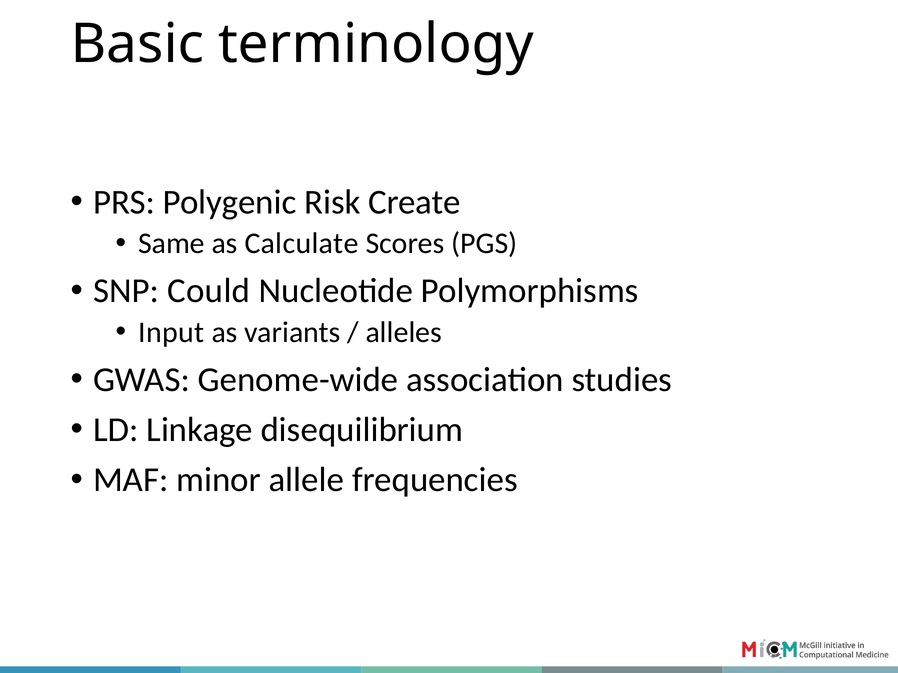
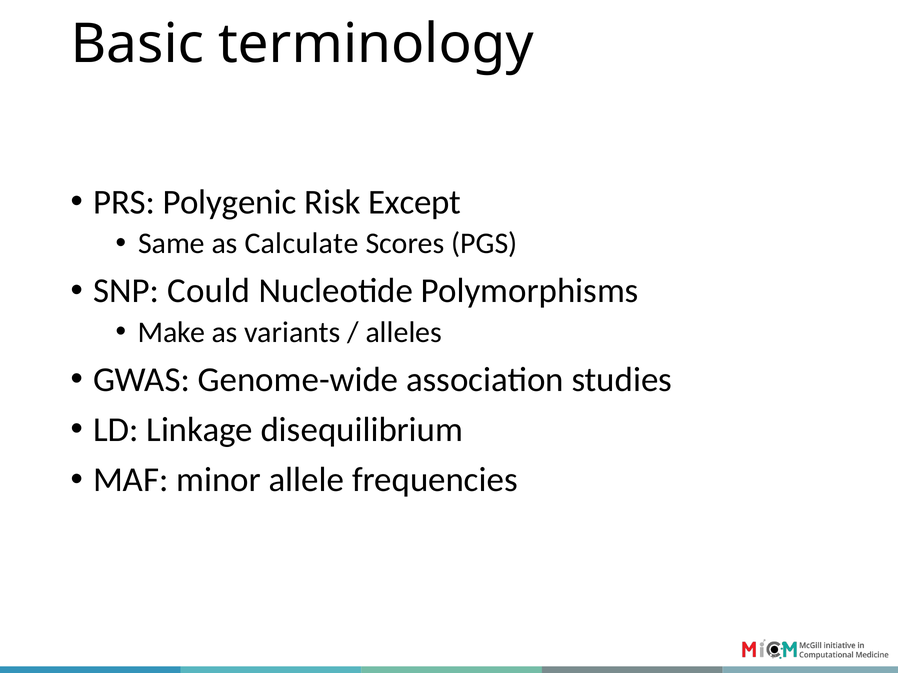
Create: Create -> Except (414, 202)
Input: Input -> Make (172, 332)
